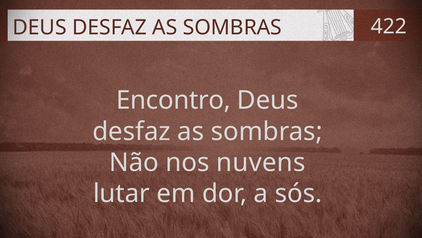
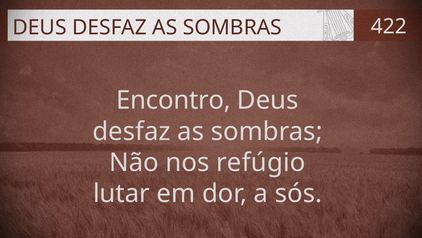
nuvens: nuvens -> refúgio (261, 162)
